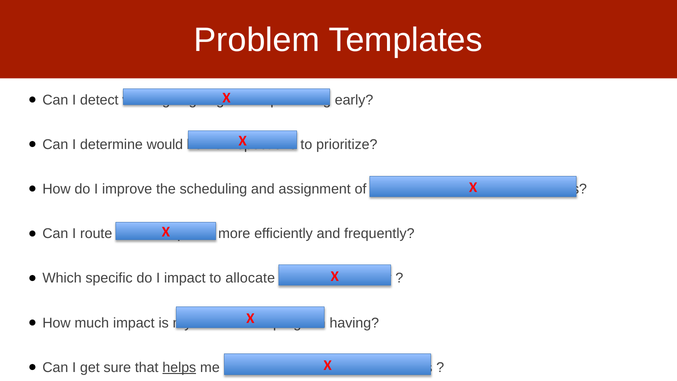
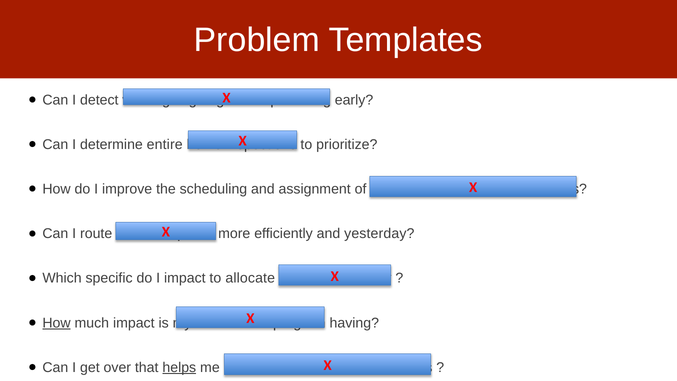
would: would -> entire (165, 144)
frequently: frequently -> yesterday (379, 234)
How underline: none -> present (57, 323)
sure: sure -> over (117, 367)
